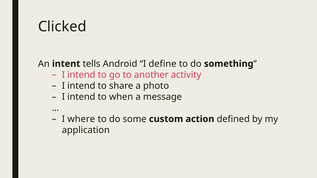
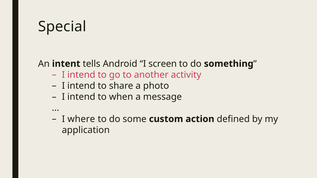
Clicked: Clicked -> Special (62, 27)
define: define -> screen (163, 64)
